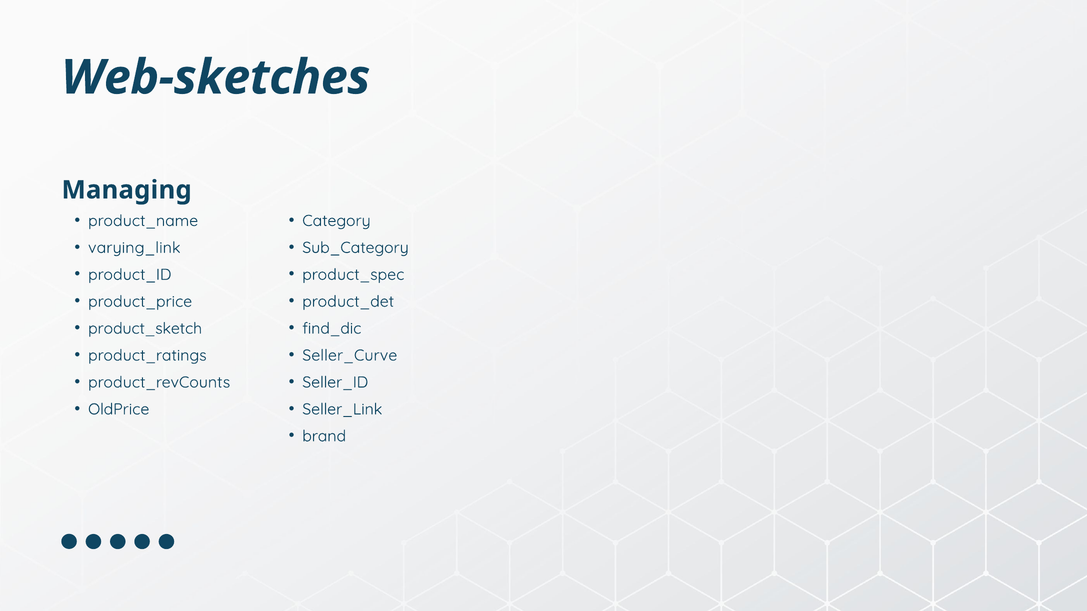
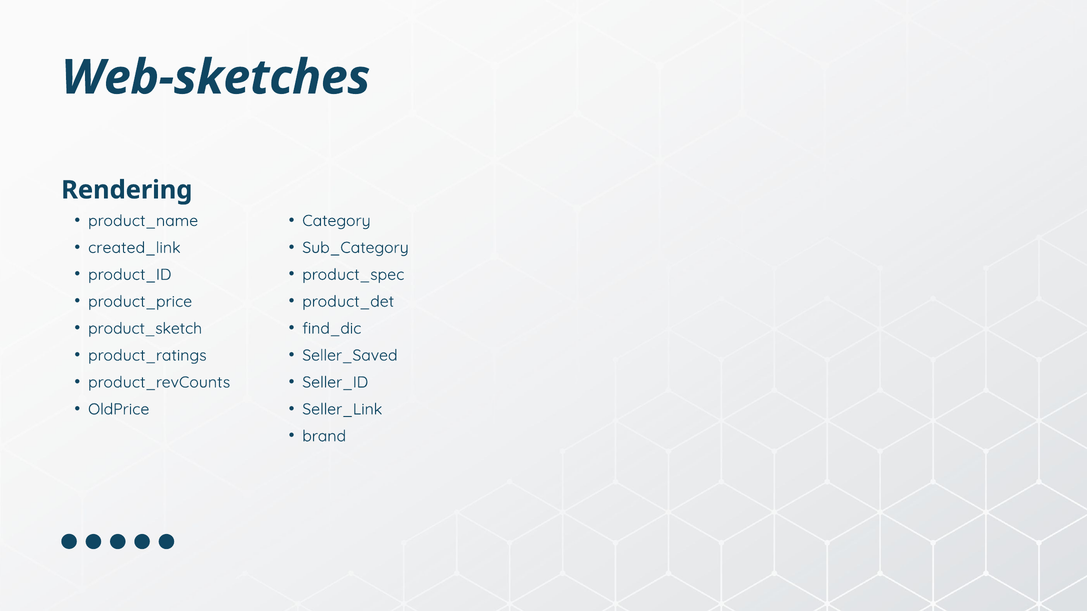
Managing: Managing -> Rendering (127, 190)
varying_link: varying_link -> created_link (134, 248)
Seller_Curve: Seller_Curve -> Seller_Saved (350, 356)
